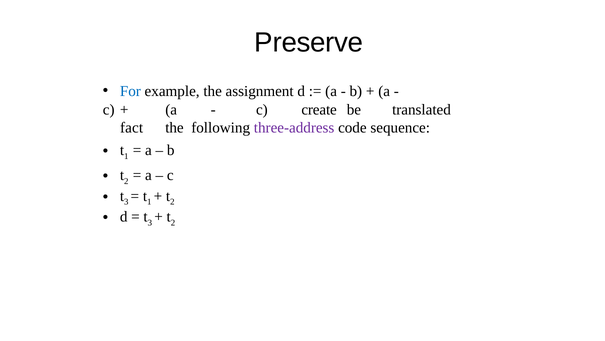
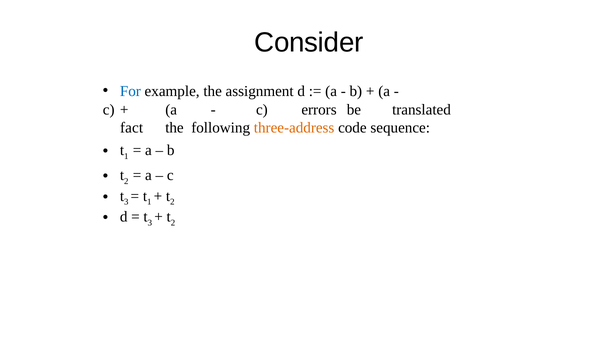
Preserve: Preserve -> Consider (309, 42)
create: create -> errors (319, 109)
three-address colour: purple -> orange (294, 127)
